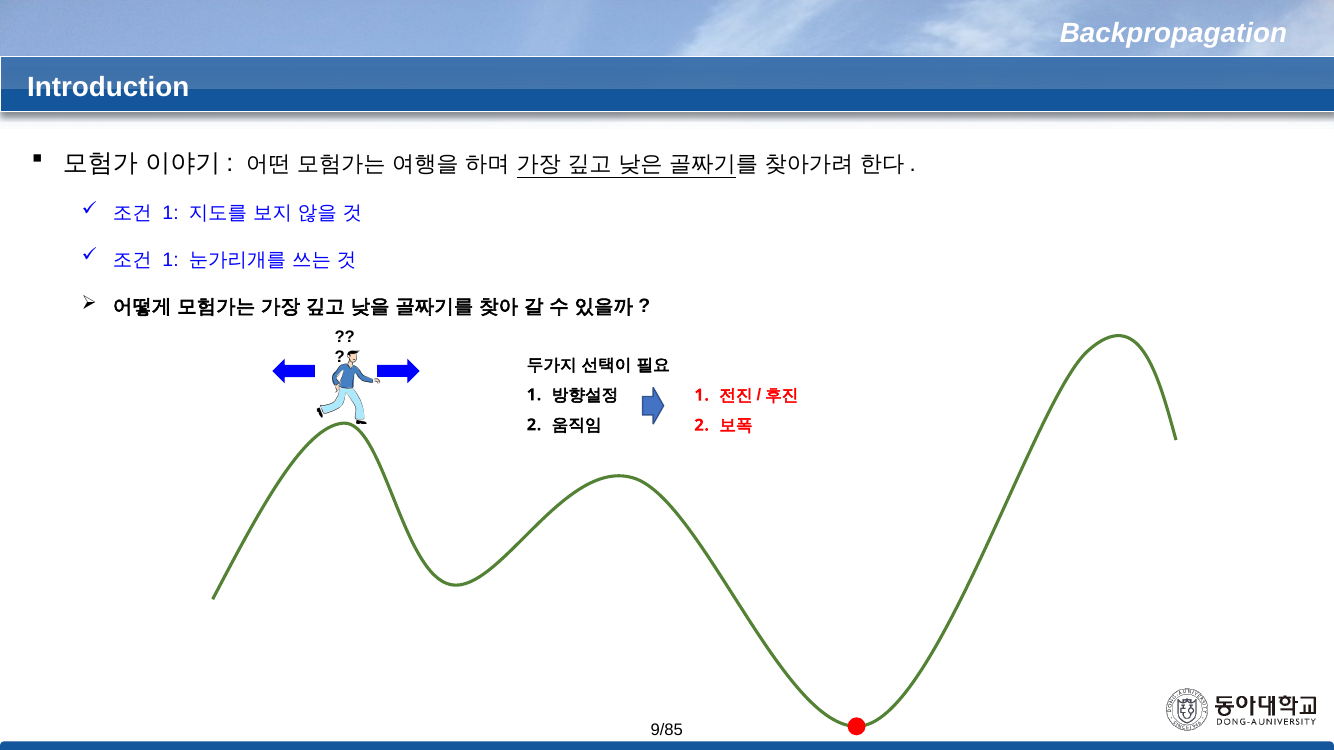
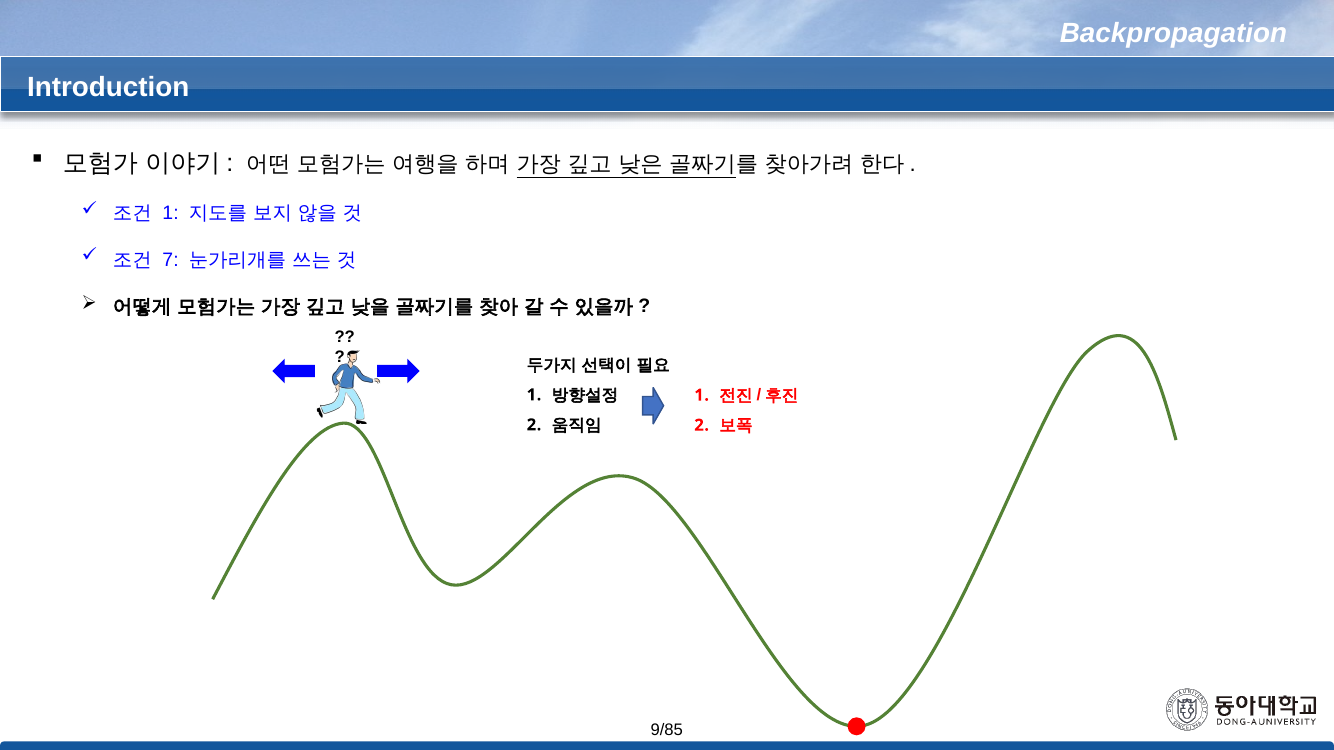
1: 1 -> 7 (171, 260)
